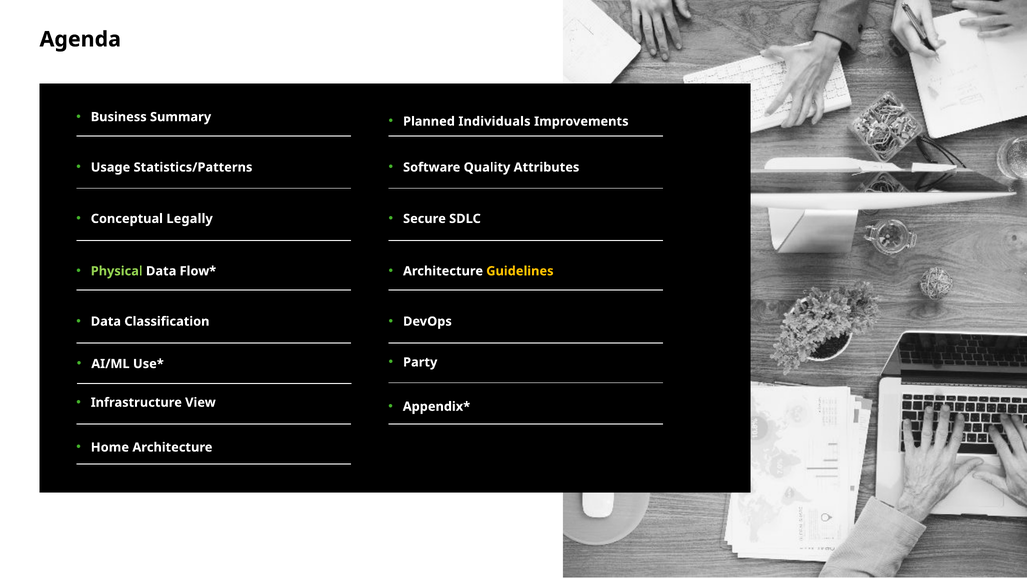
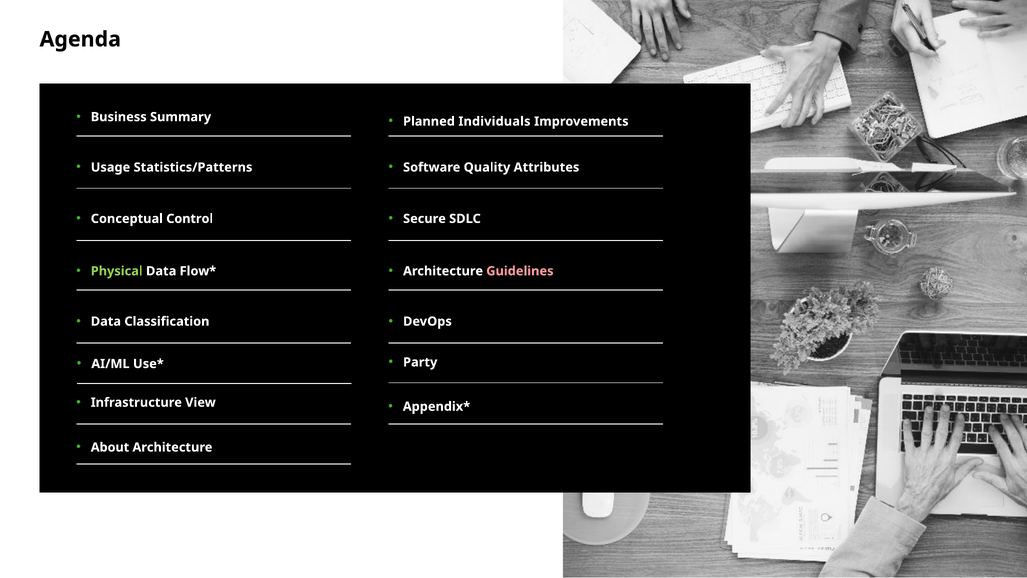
Legally: Legally -> Control (190, 219)
Guidelines colour: yellow -> pink (520, 271)
Home: Home -> About (110, 447)
